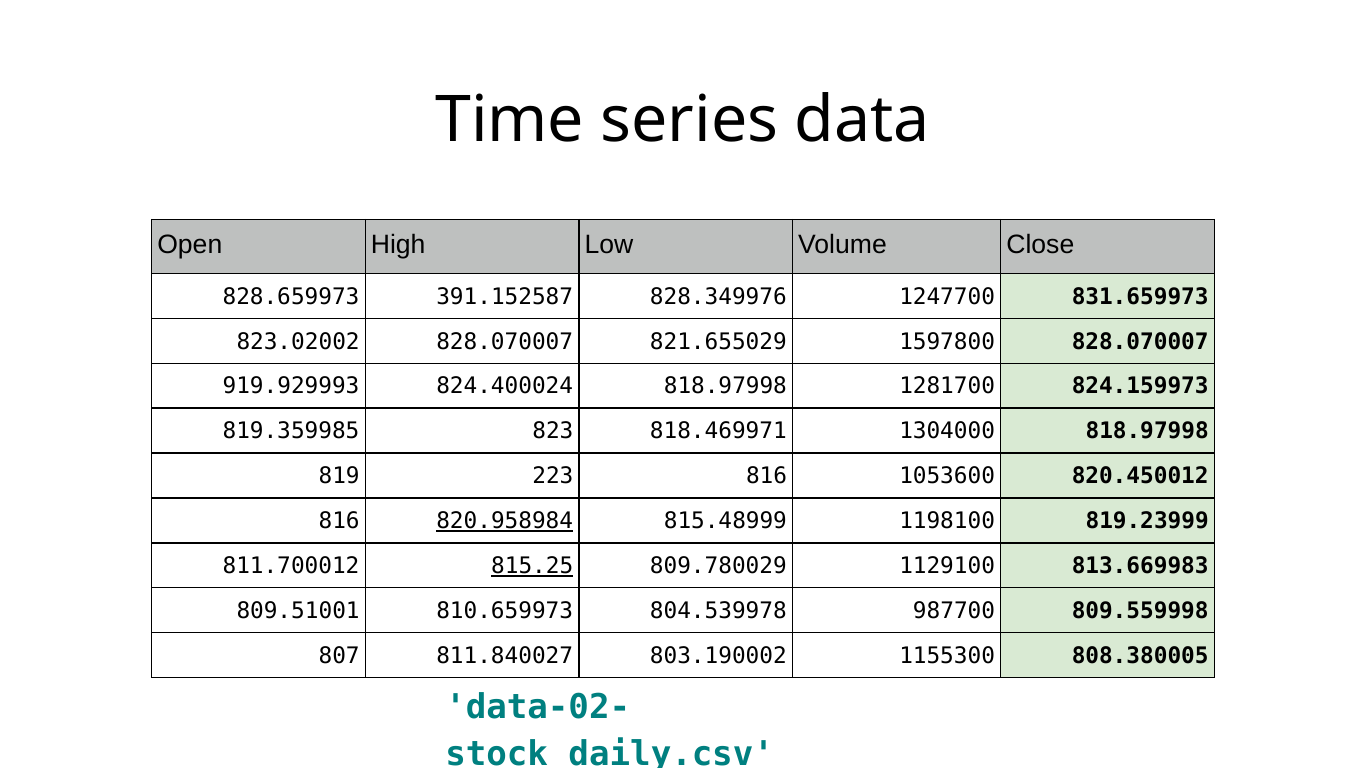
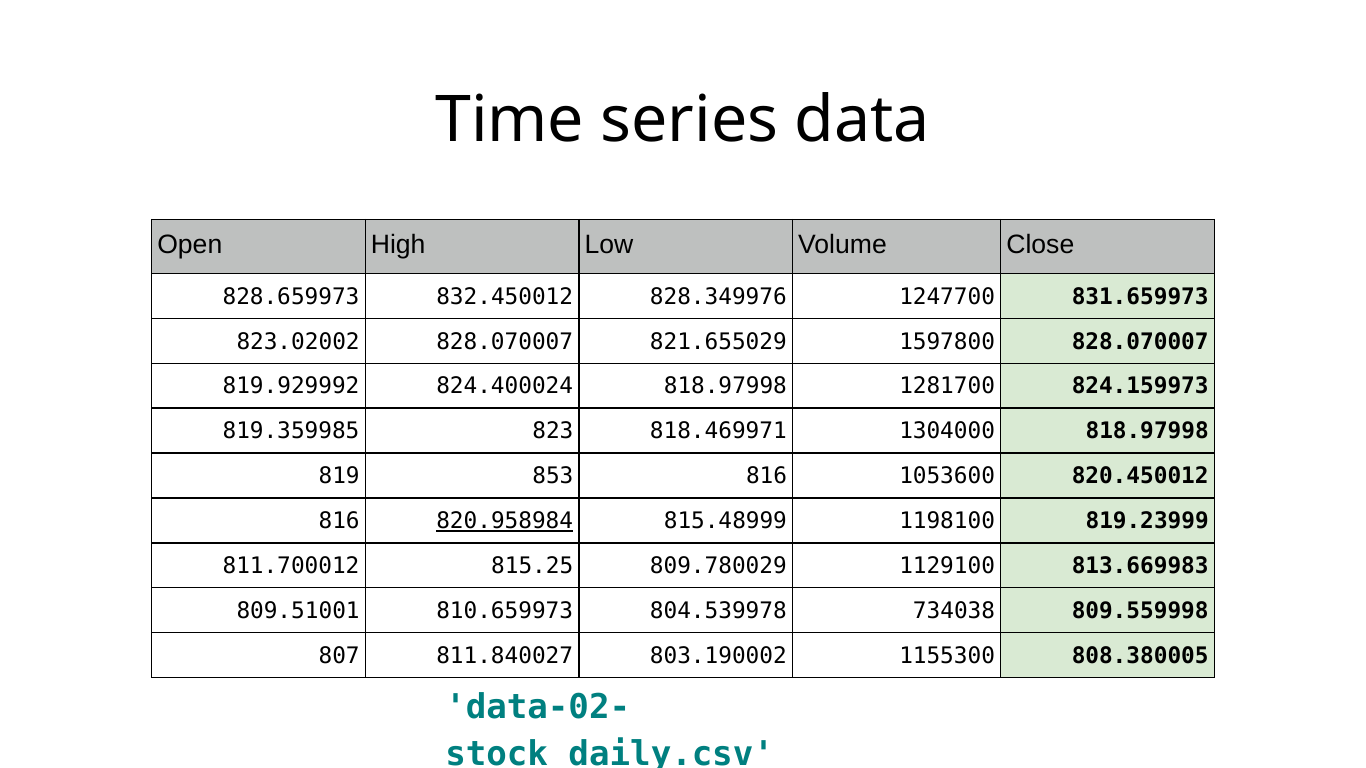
391.152587: 391.152587 -> 832.450012 (505, 297)
919.929993: 919.929993 -> 819.929992 (291, 387)
223: 223 -> 853 (553, 477)
815.25 underline: present -> none (532, 566)
987700: 987700 -> 734038 (954, 611)
